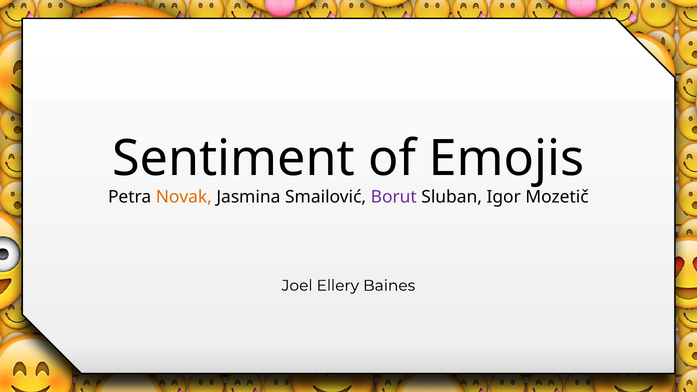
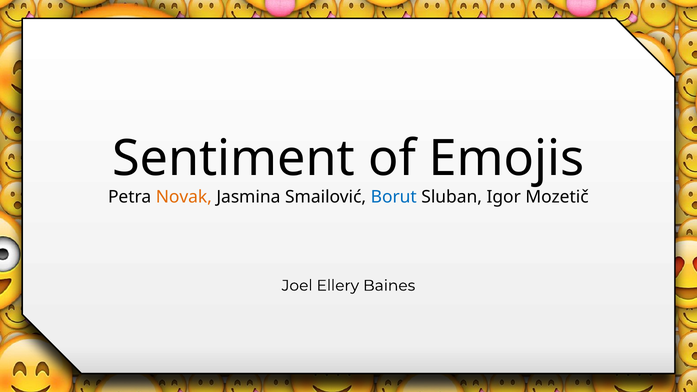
Borut colour: purple -> blue (394, 197)
